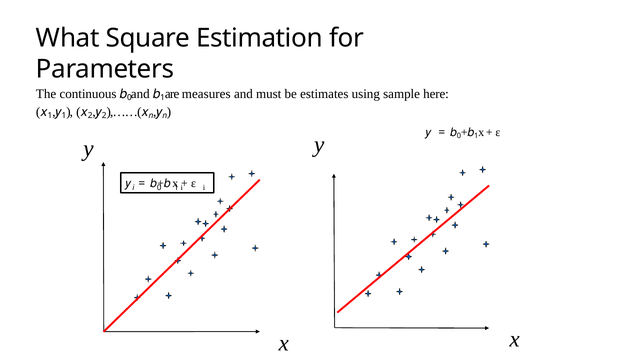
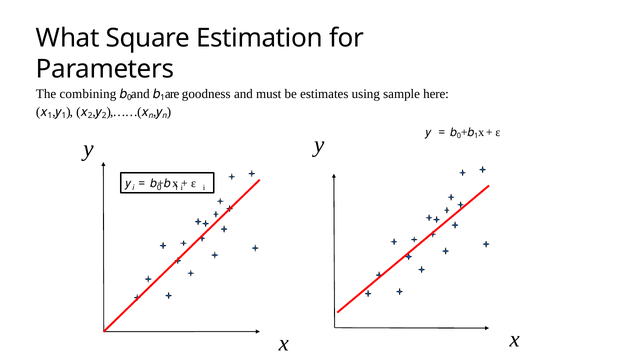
continuous: continuous -> combining (88, 94)
measures: measures -> goodness (206, 94)
